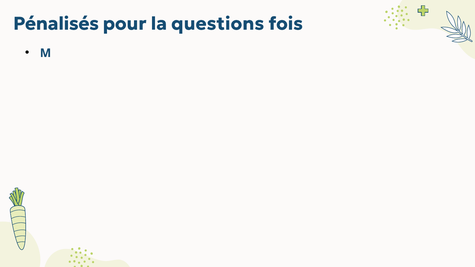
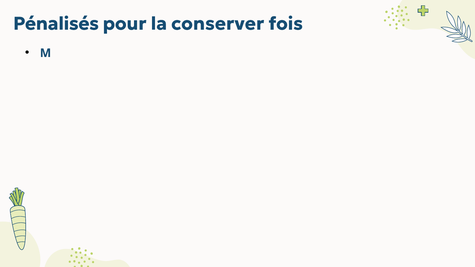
questions: questions -> conserver (218, 24)
